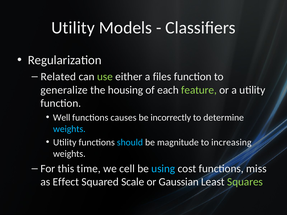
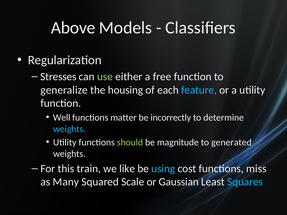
Utility: Utility -> Above (73, 28)
Related: Related -> Stresses (58, 77)
files: files -> free (162, 77)
feature colour: light green -> light blue (199, 90)
causes: causes -> matter (124, 118)
should colour: light blue -> light green (130, 143)
increasing: increasing -> generated (231, 143)
time: time -> train (89, 169)
cell: cell -> like (127, 169)
Effect: Effect -> Many (66, 182)
Squares colour: light green -> light blue (245, 182)
